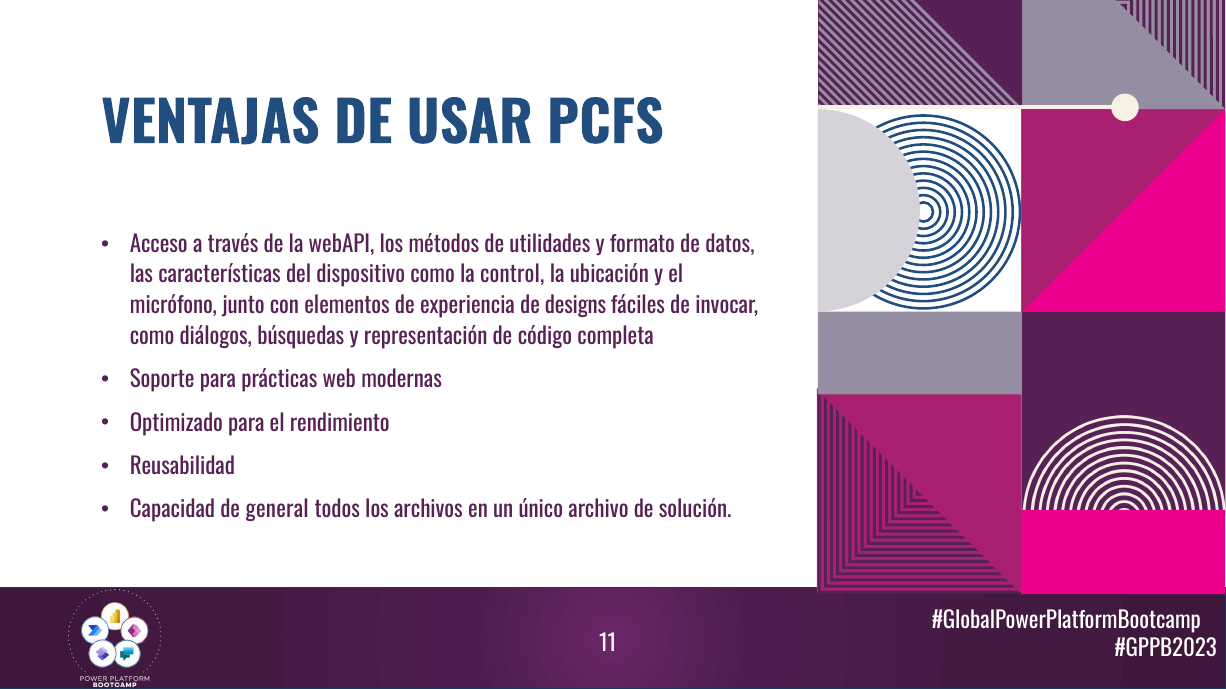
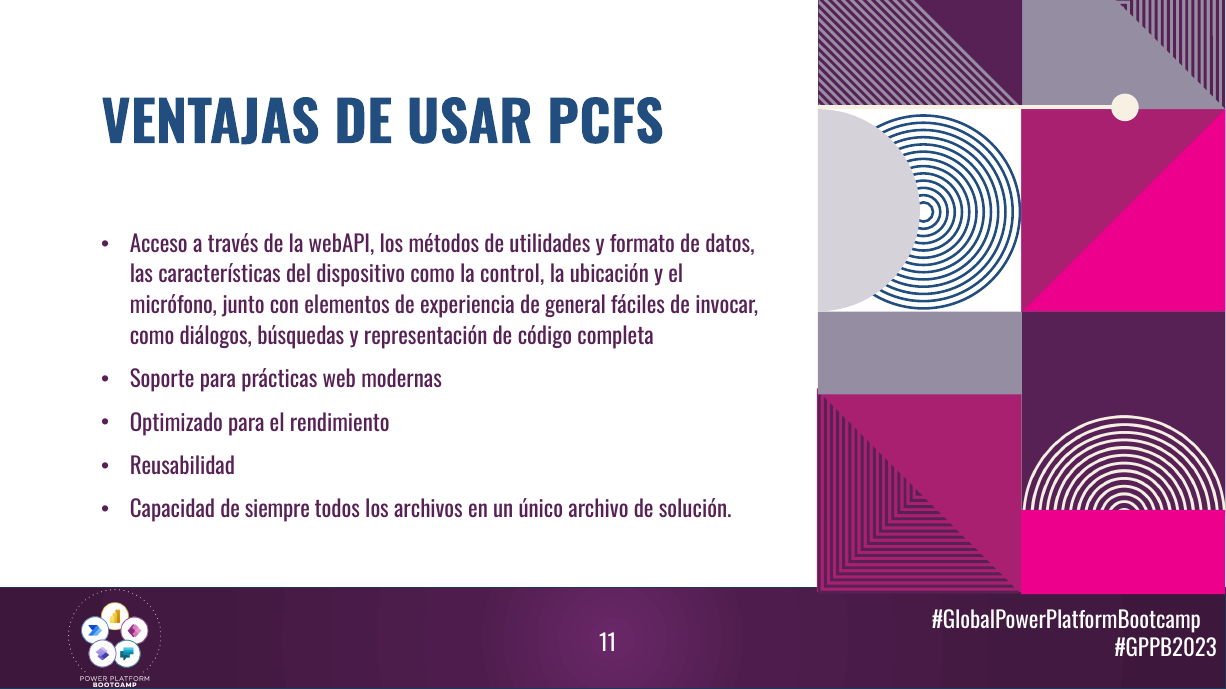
designs: designs -> general (576, 306)
general: general -> siempre (277, 511)
